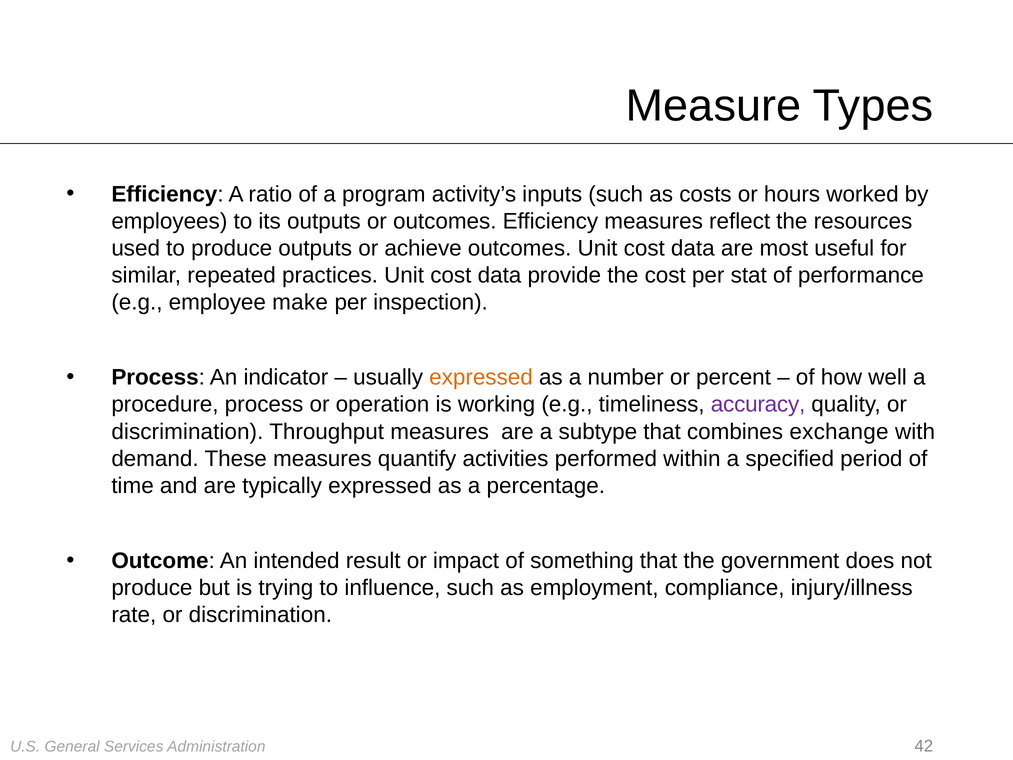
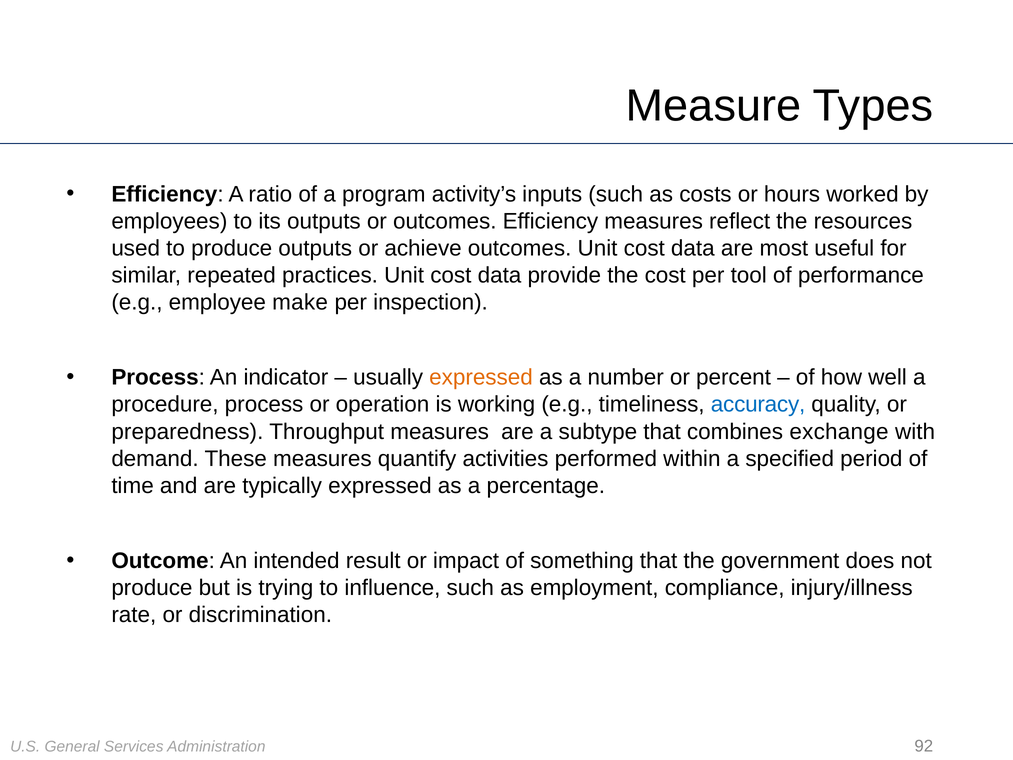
stat: stat -> tool (749, 275)
accuracy colour: purple -> blue (758, 404)
discrimination: discrimination -> preparedness (187, 431)
42: 42 -> 92 (924, 746)
